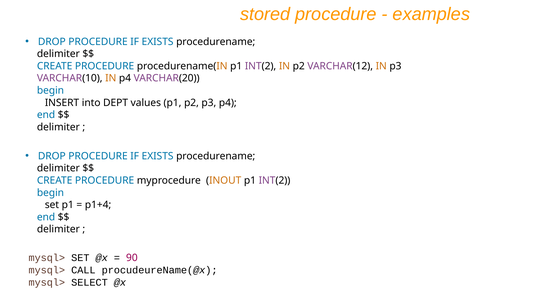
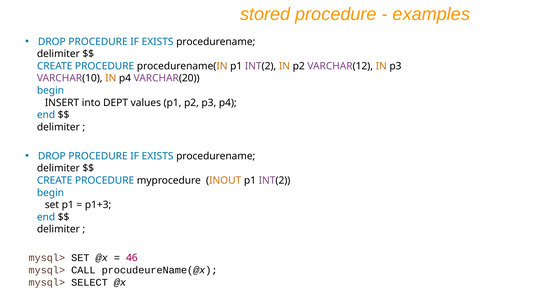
p1+4: p1+4 -> p1+3 (98, 205)
90: 90 -> 46 (132, 258)
